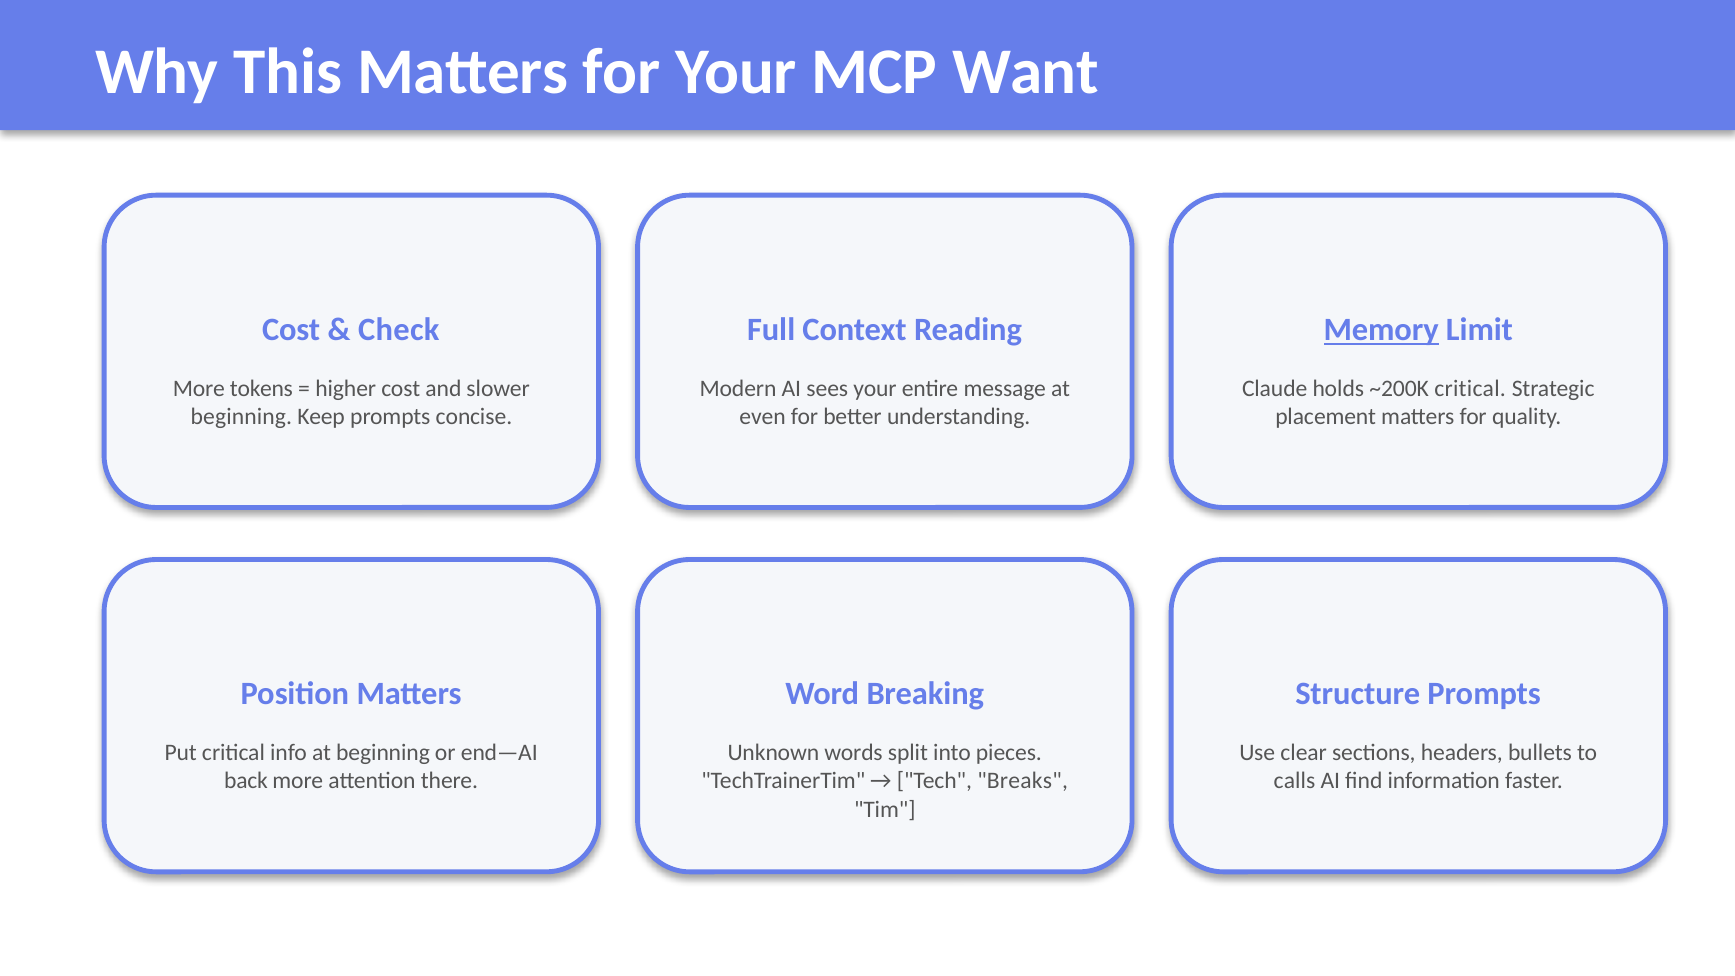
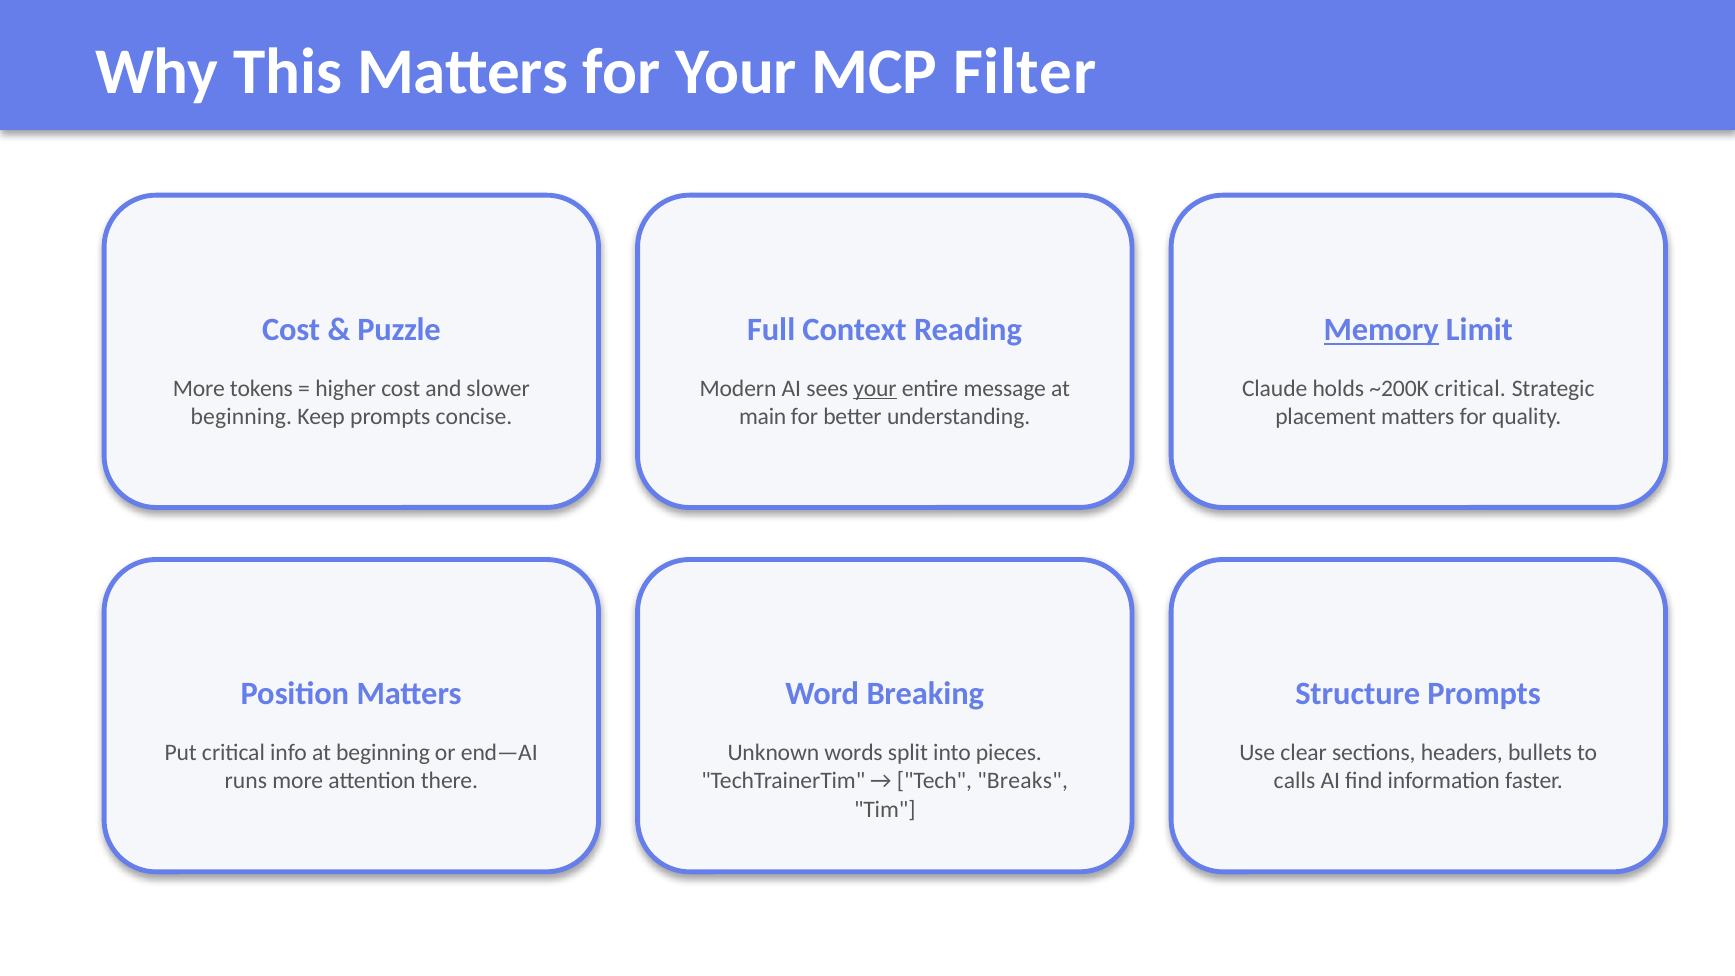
Want: Want -> Filter (1025, 72)
Check: Check -> Puzzle (399, 330)
your underline: none -> present (875, 389)
even: even -> main (763, 417)
back: back -> runs (246, 781)
